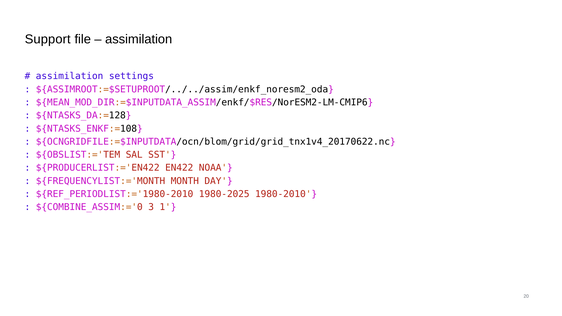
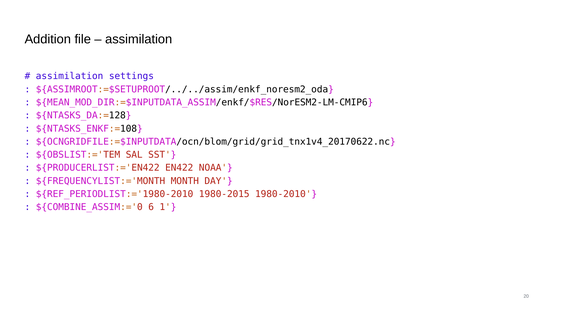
Support: Support -> Addition (48, 39)
1980-2025: 1980-2025 -> 1980-2015 (224, 194)
3: 3 -> 6 (151, 207)
